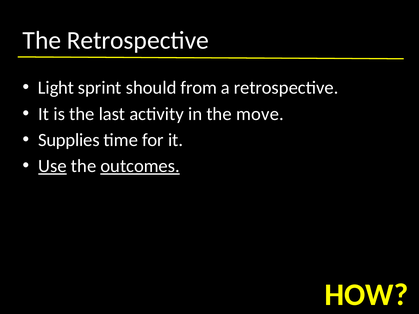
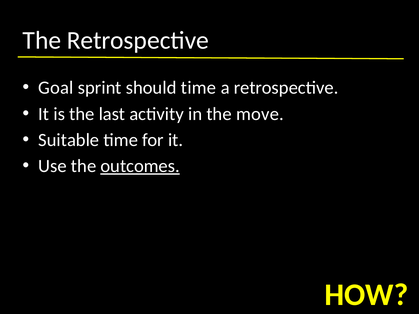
Light: Light -> Goal (56, 88)
should from: from -> time (199, 88)
Supplies: Supplies -> Suitable (69, 140)
Use underline: present -> none (53, 166)
